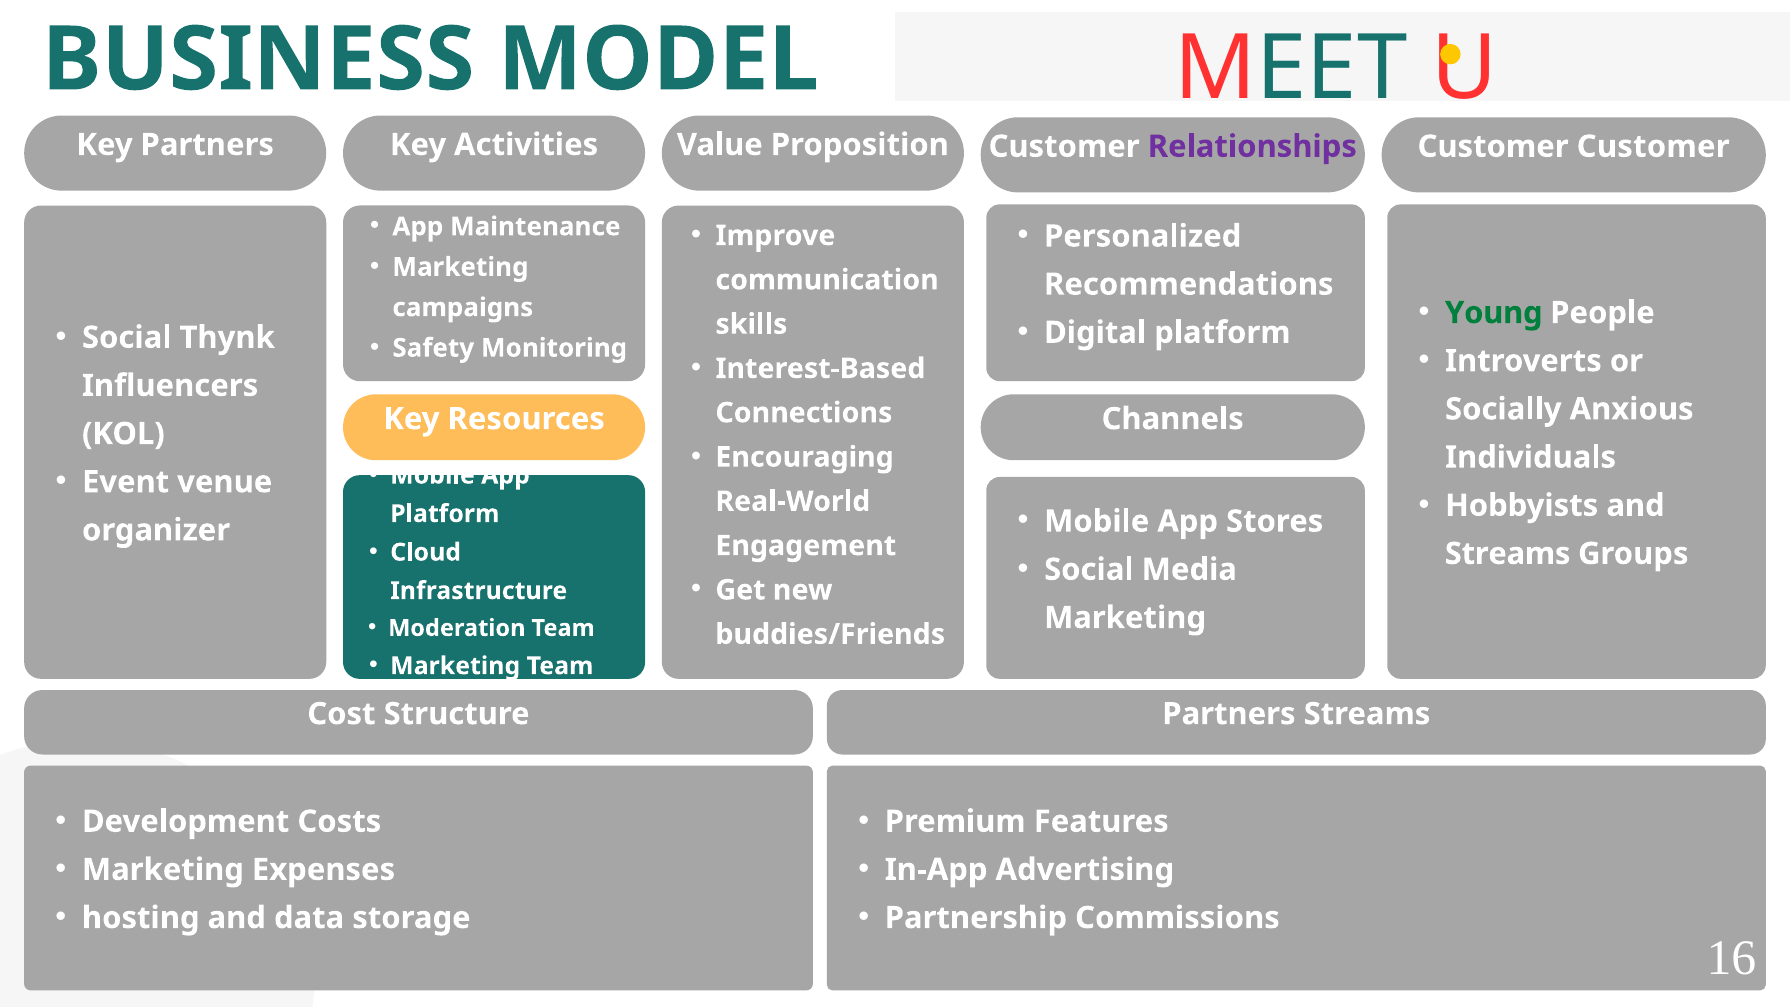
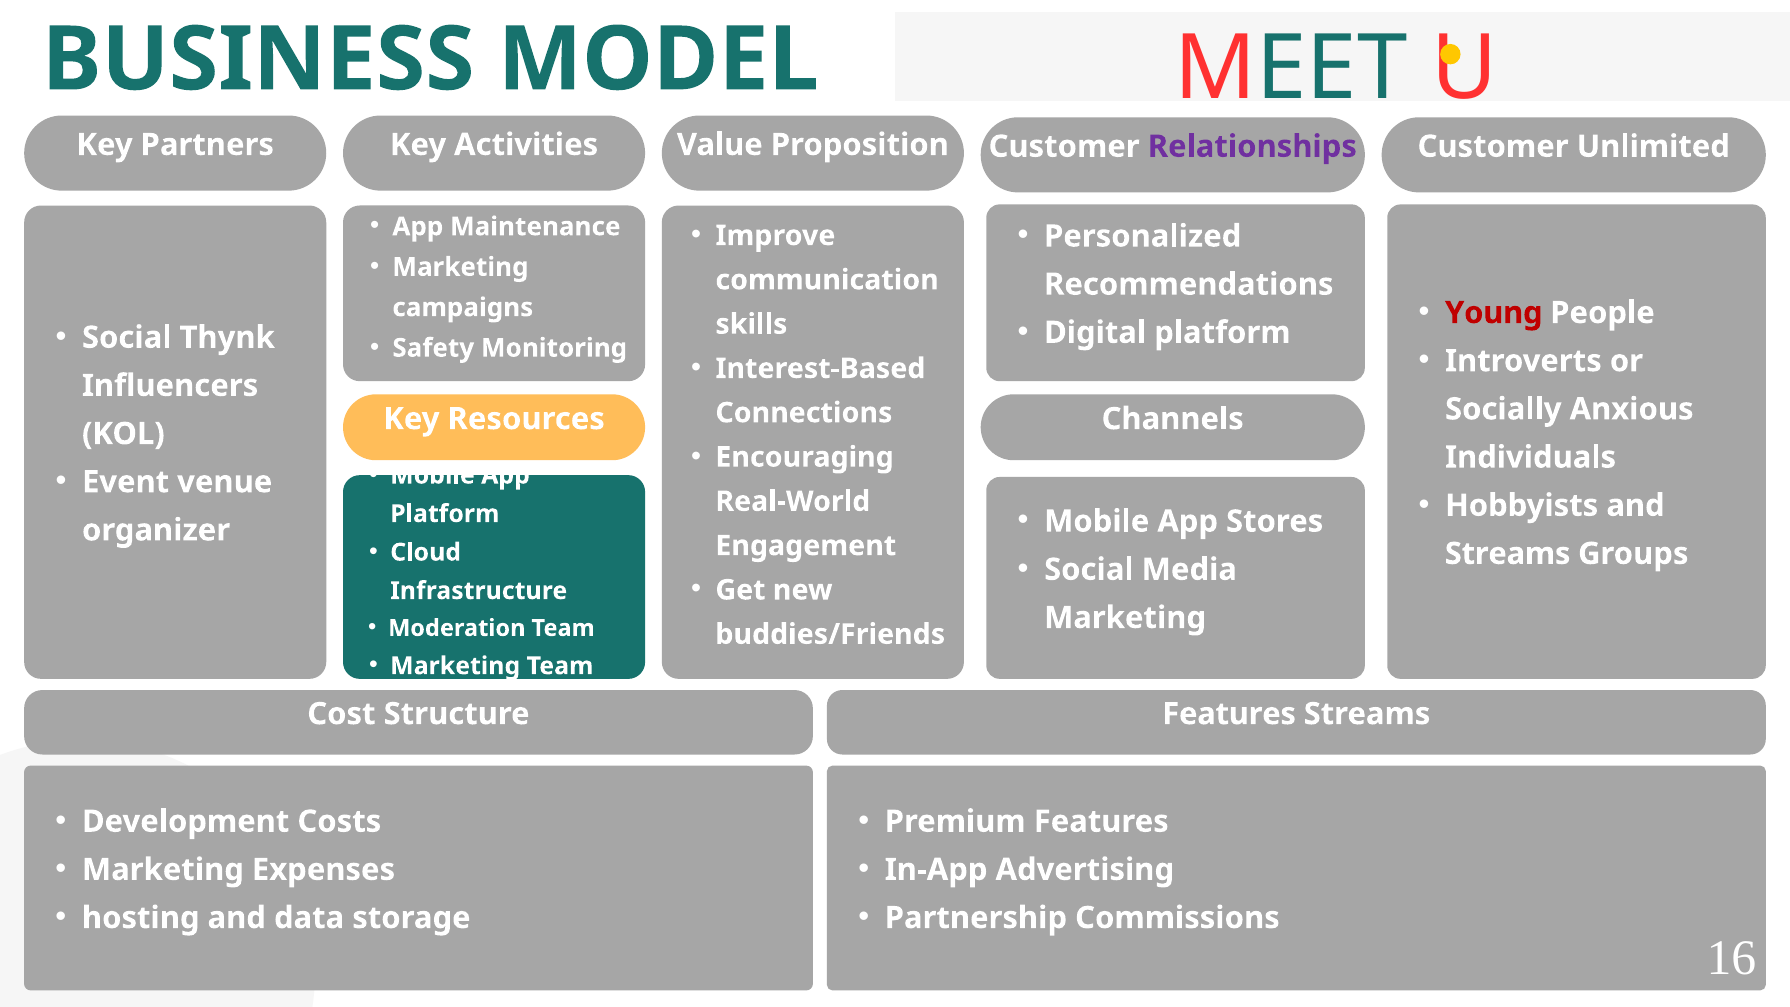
Customer Customer: Customer -> Unlimited (1653, 147)
Young colour: green -> red (1494, 313)
Partners: Partners -> Features (1229, 714)
